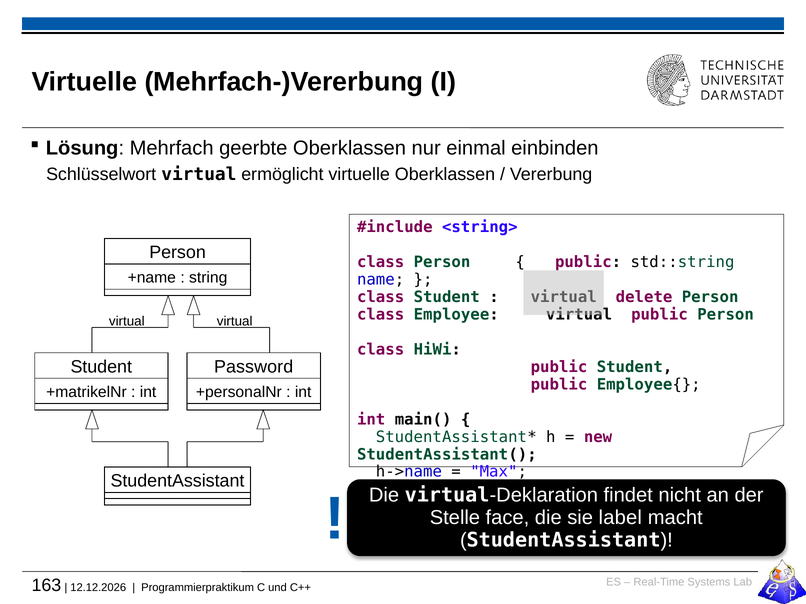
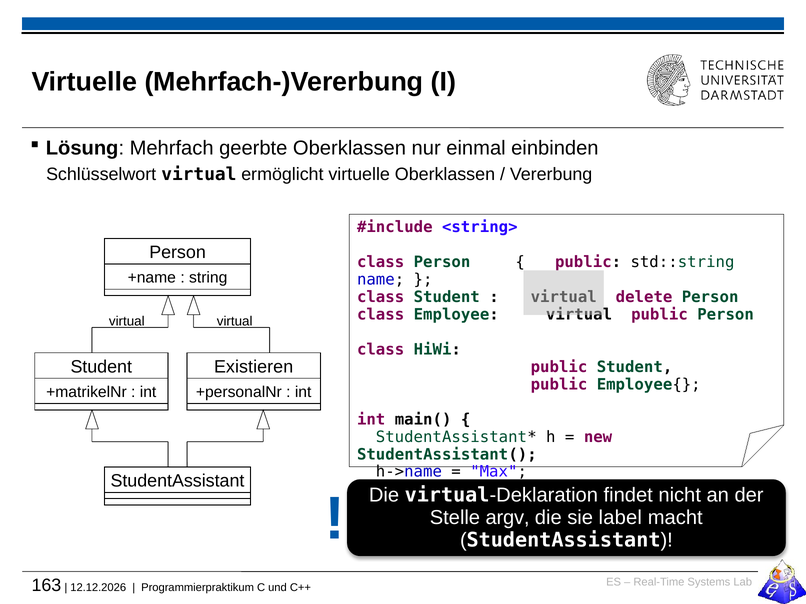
Password: Password -> Existieren (254, 367)
face: face -> argv (508, 518)
